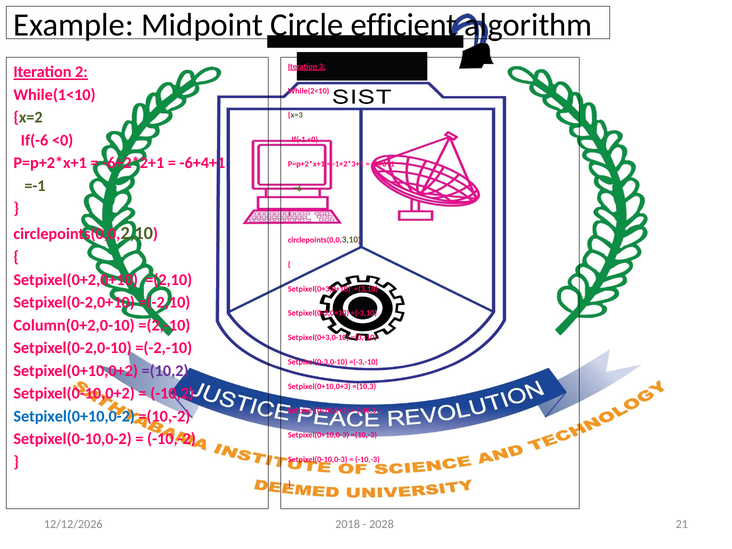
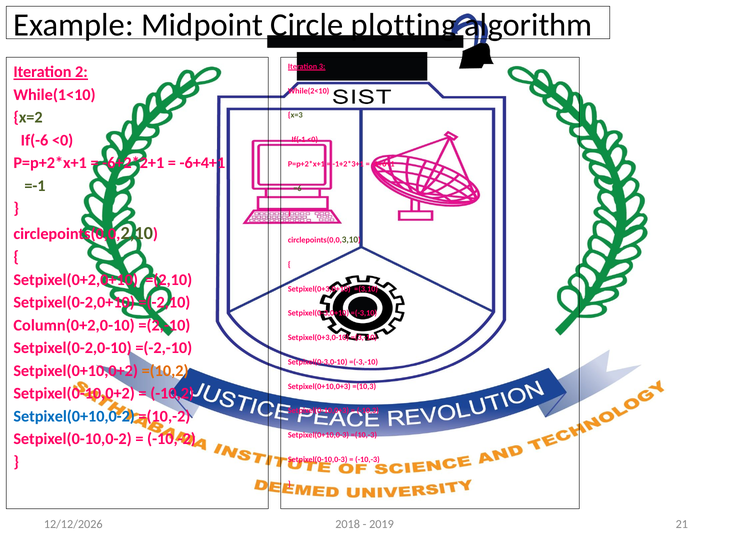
efficient: efficient -> plotting (404, 25)
=(10,2 colour: purple -> orange (165, 371)
2028: 2028 -> 2019 (381, 524)
